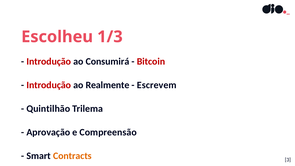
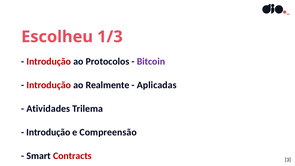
Consumirá: Consumirá -> Protocolos (107, 61)
Bitcoin colour: red -> purple (151, 61)
Escrevem: Escrevem -> Aplicadas (157, 85)
Quintilhão: Quintilhão -> Atividades (48, 109)
Aprovação: Aprovação -> Introdução (48, 132)
Contracts colour: orange -> red (72, 156)
